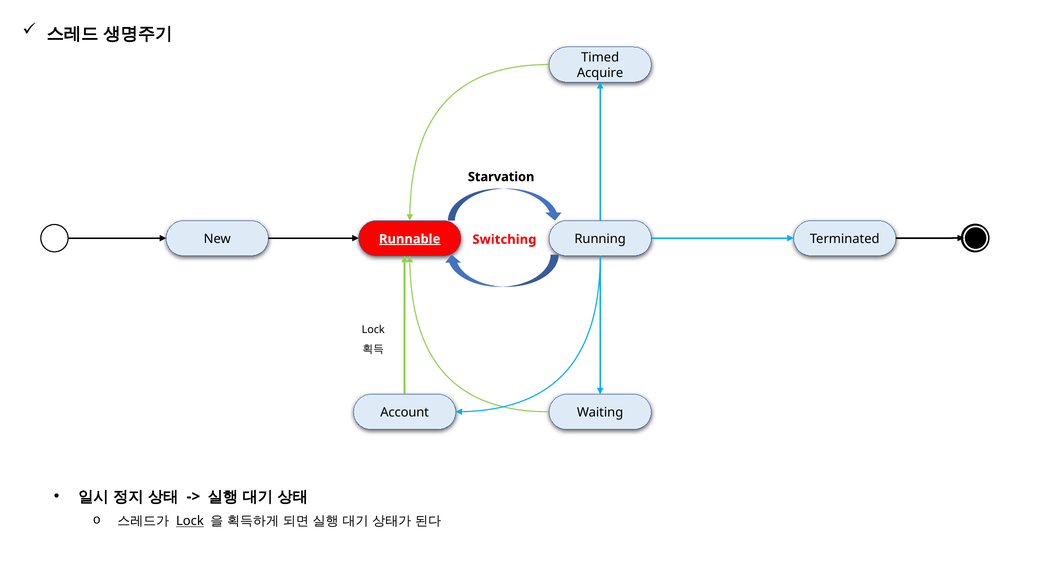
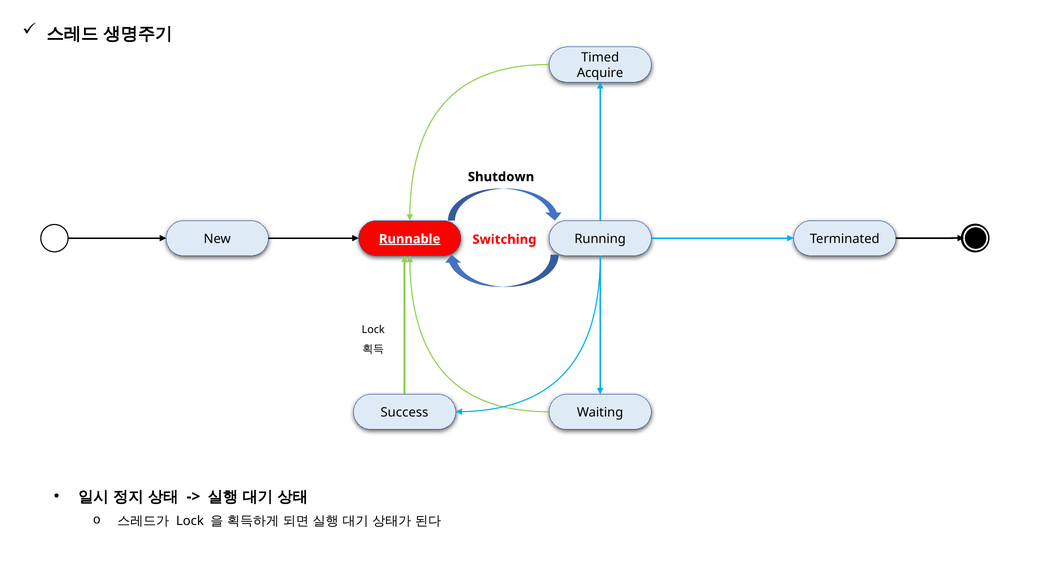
Starvation: Starvation -> Shutdown (501, 177)
Account: Account -> Success (404, 412)
Lock underline: present -> none (190, 521)
